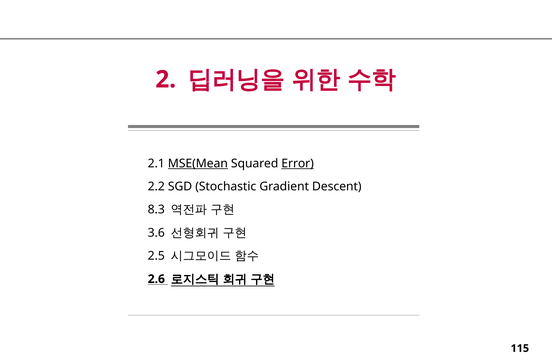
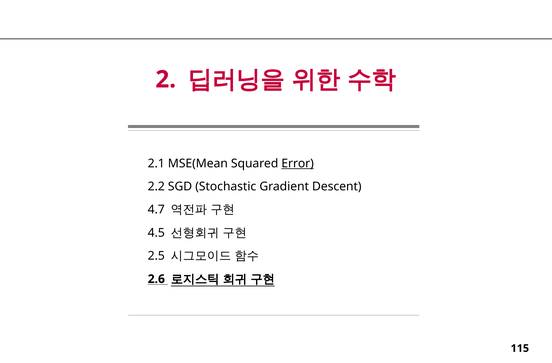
MSE(Mean underline: present -> none (198, 163)
8.3: 8.3 -> 4.7 (156, 209)
3.6: 3.6 -> 4.5 (156, 232)
